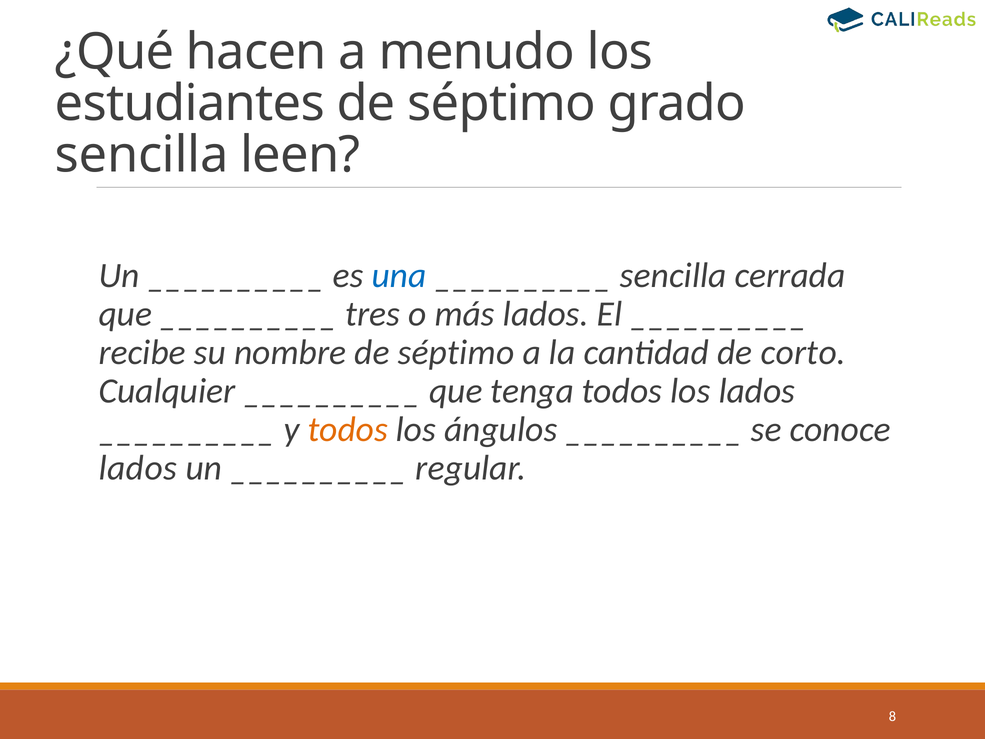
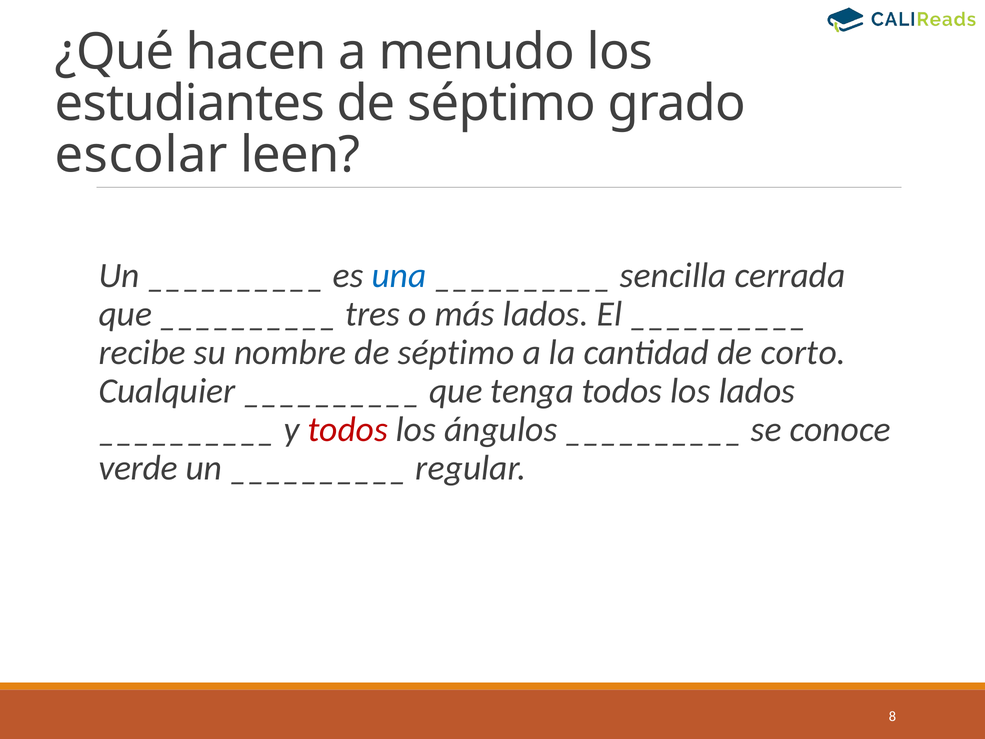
sencilla: sencilla -> escolar (141, 155)
todos colour: orange -> red (348, 429)
lados: lados -> verde (138, 468)
